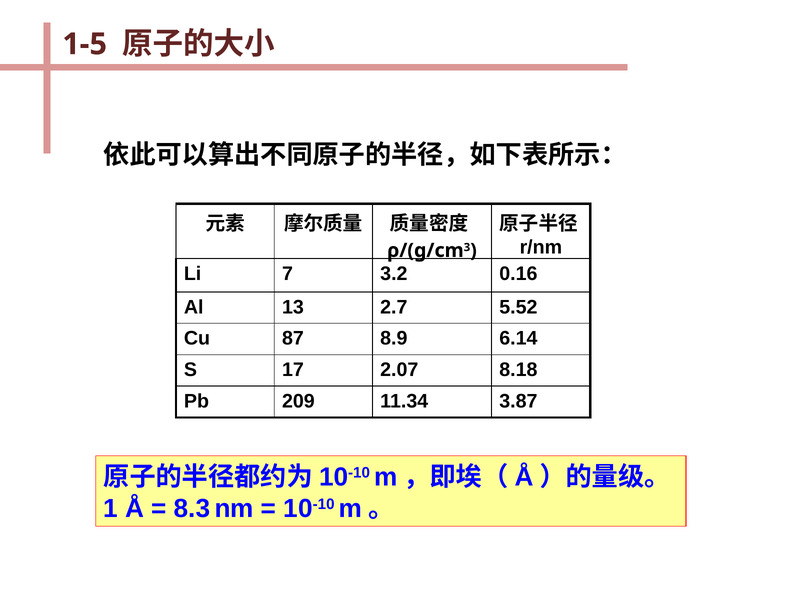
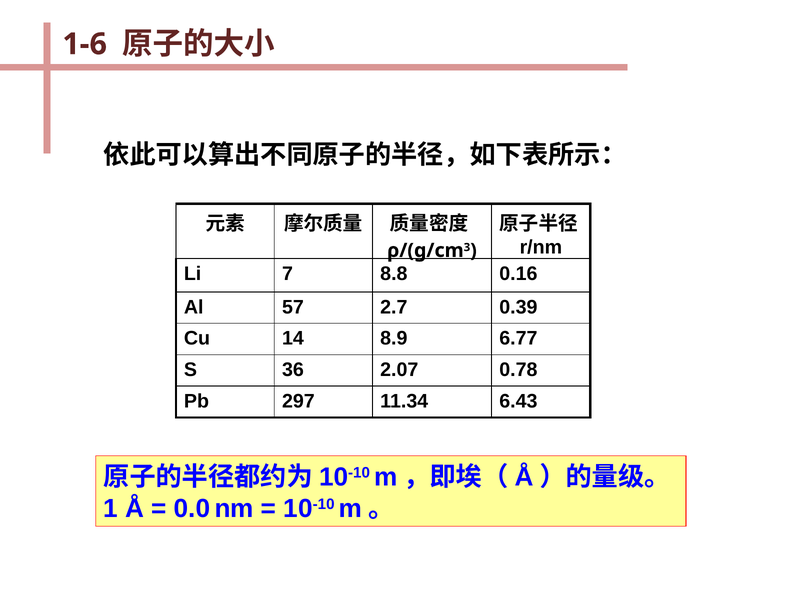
1-5: 1-5 -> 1-6 (85, 44)
3.2: 3.2 -> 8.8 (394, 274)
13: 13 -> 57 (293, 307)
5.52: 5.52 -> 0.39 (518, 307)
87: 87 -> 14 (293, 338)
6.14: 6.14 -> 6.77 (518, 338)
17: 17 -> 36 (293, 370)
8.18: 8.18 -> 0.78 (518, 370)
209: 209 -> 297 (298, 401)
3.87: 3.87 -> 6.43 (518, 401)
8.3: 8.3 -> 0.0 (192, 508)
